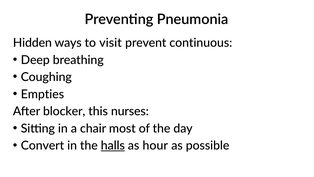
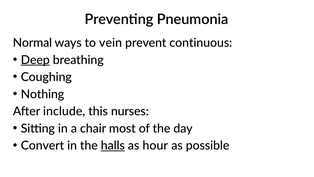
Hidden: Hidden -> Normal (32, 43)
visit: visit -> vein (111, 43)
Deep underline: none -> present (35, 60)
Empties: Empties -> Nothing (42, 94)
blocker: blocker -> include (64, 111)
